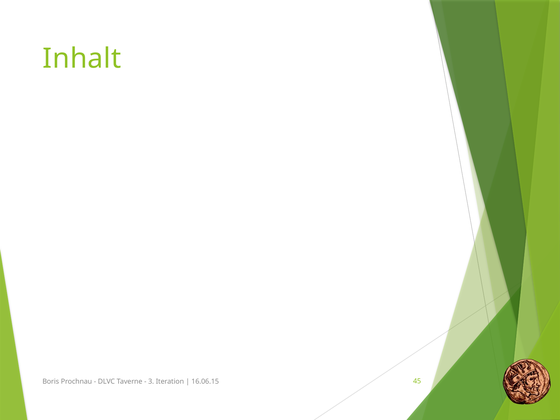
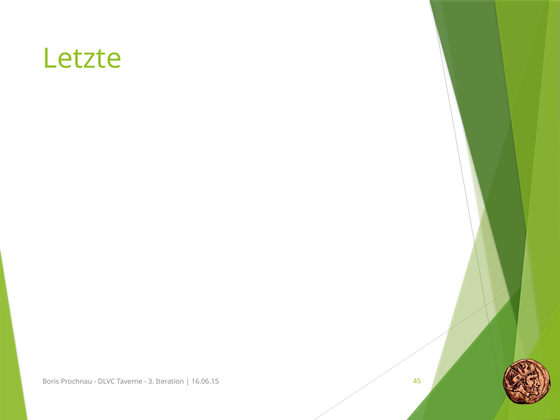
Inhalt: Inhalt -> Letzte (82, 59)
